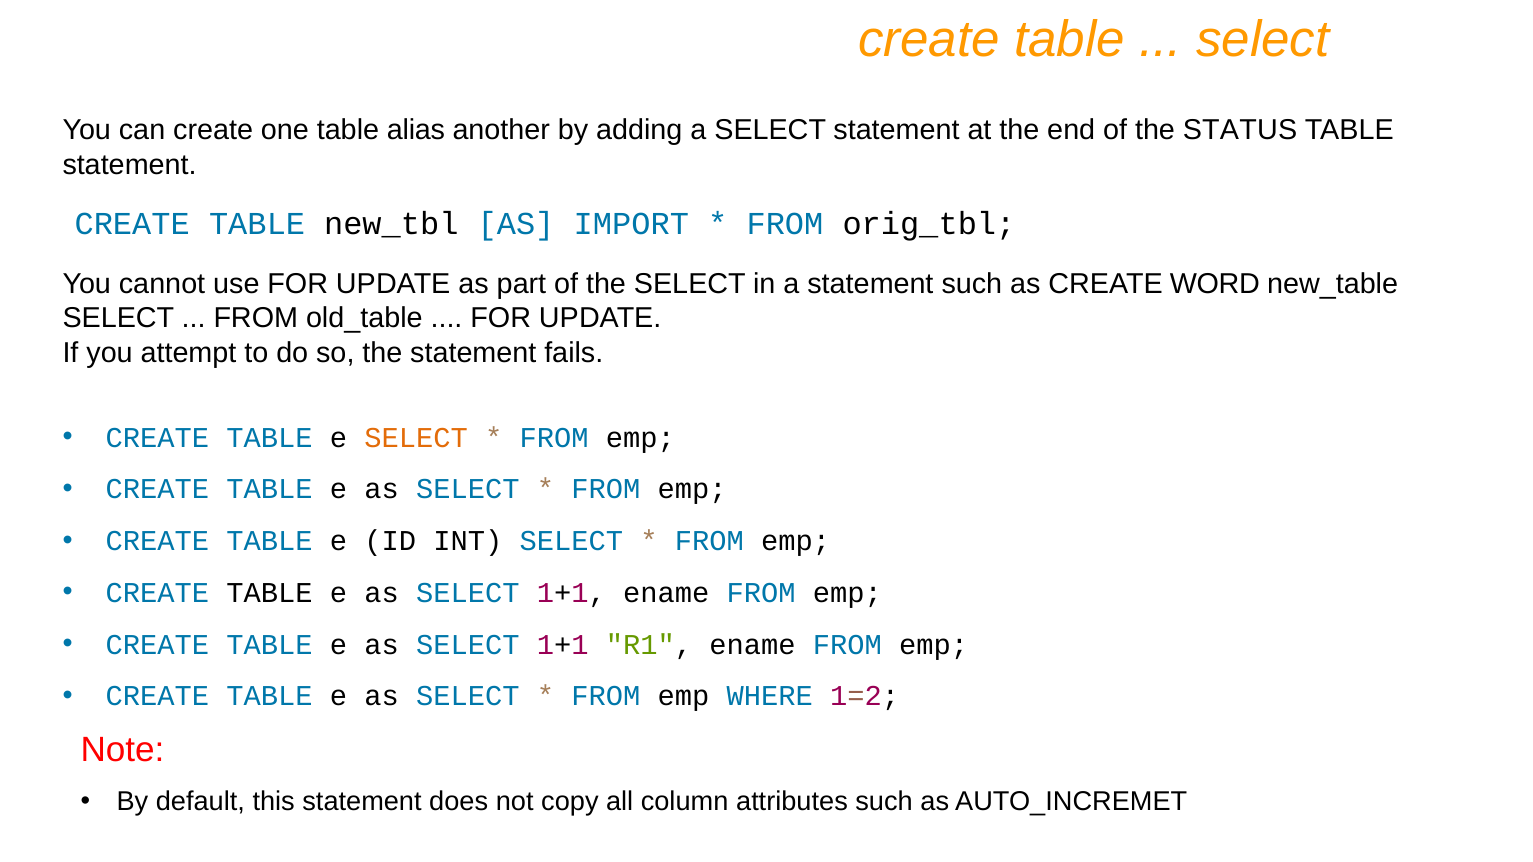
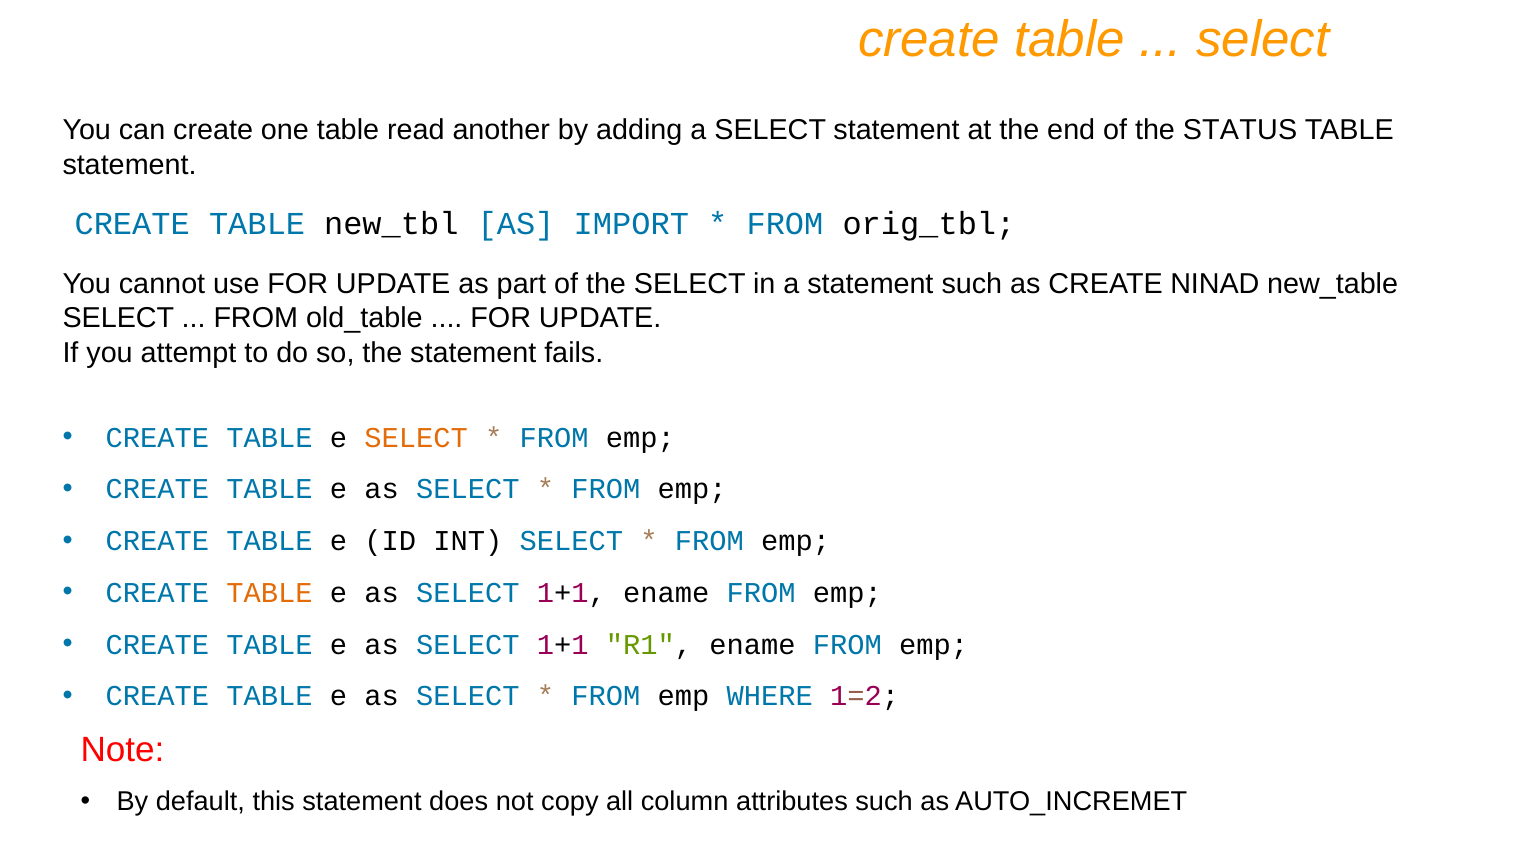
alias: alias -> read (416, 130)
WORD: WORD -> NINAD (1215, 284)
TABLE colour: black -> orange (270, 593)
